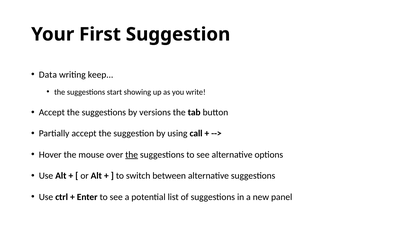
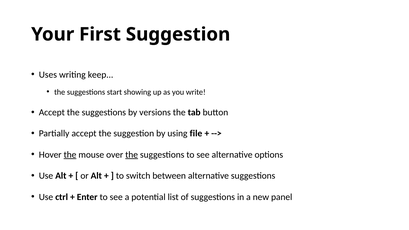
Data: Data -> Uses (48, 75)
call: call -> file (196, 134)
the underline: none -> present (70, 155)
